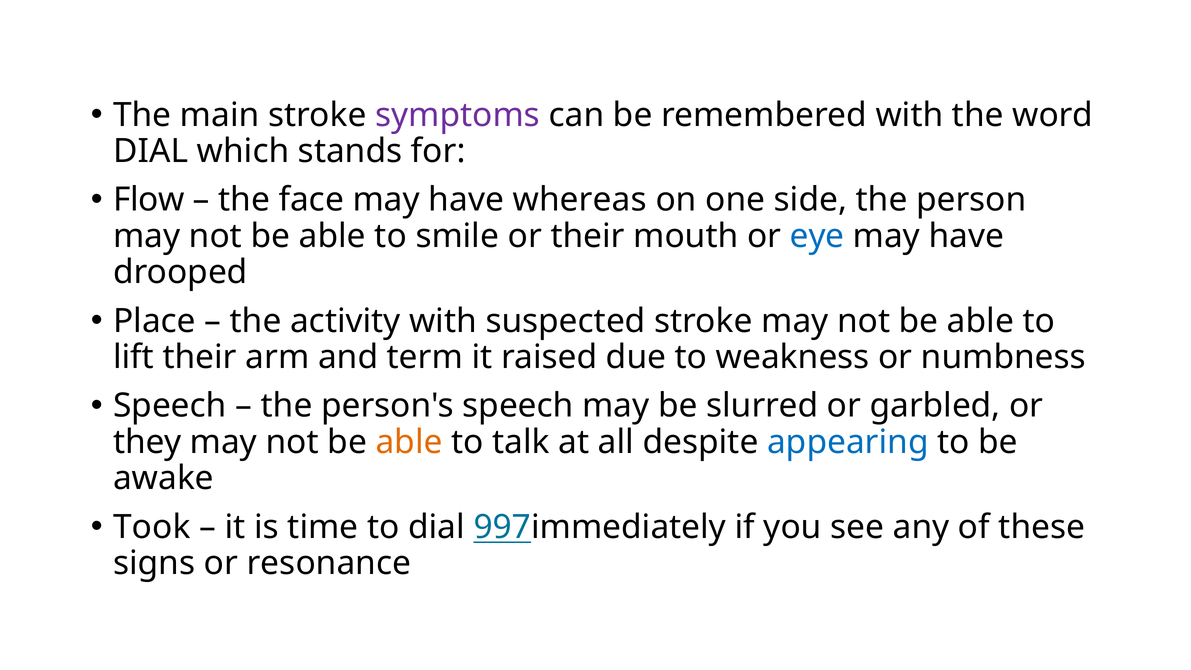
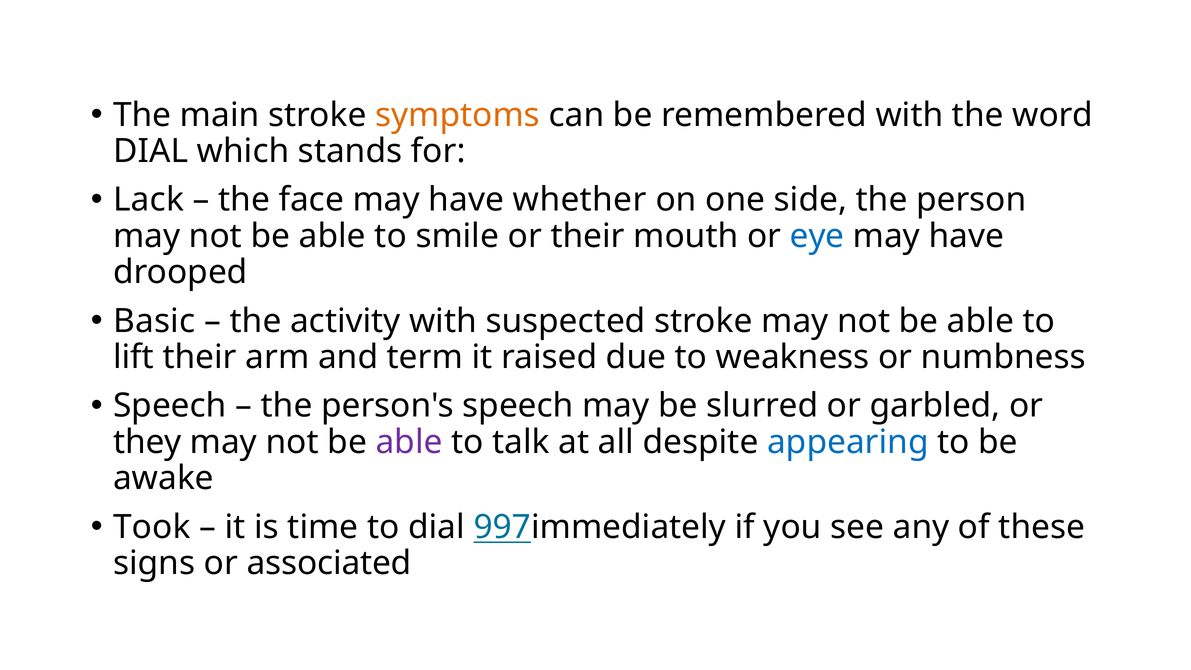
symptoms colour: purple -> orange (458, 115)
Flow: Flow -> Lack (149, 200)
whereas: whereas -> whether (580, 200)
Place: Place -> Basic (154, 321)
able colour: orange -> purple (409, 442)
resonance: resonance -> associated (329, 563)
